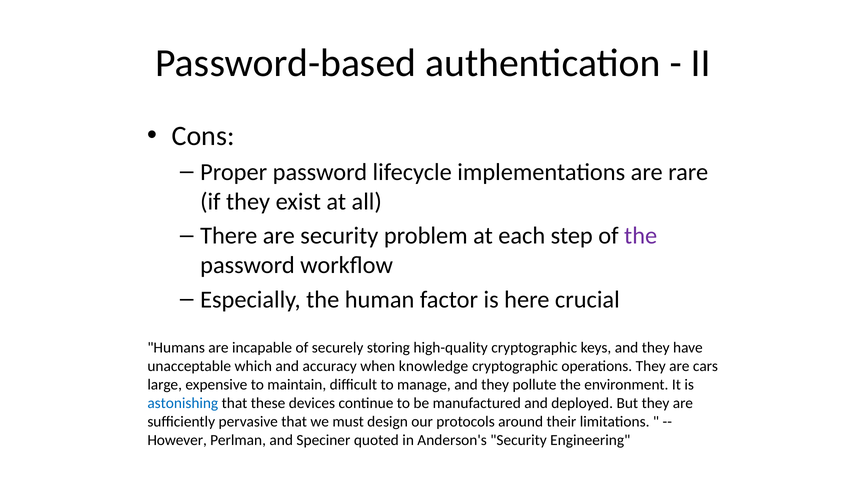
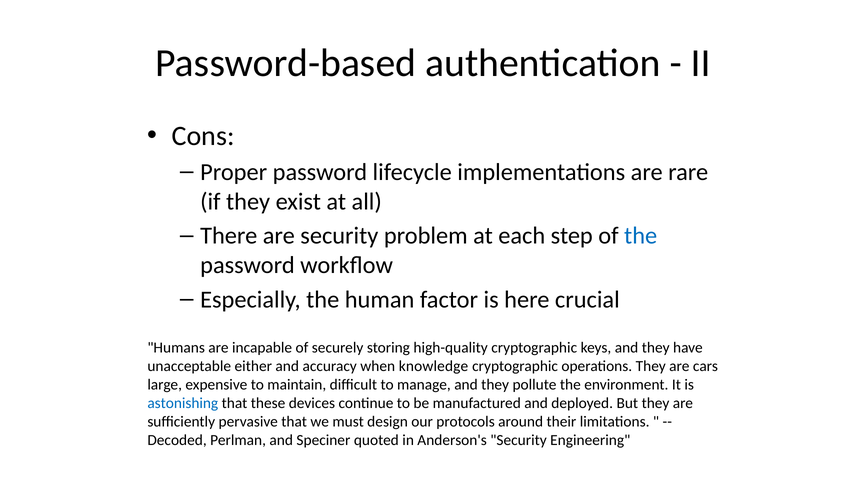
the colour: purple -> blue (641, 236)
which: which -> either (253, 366)
However: However -> Decoded (177, 440)
